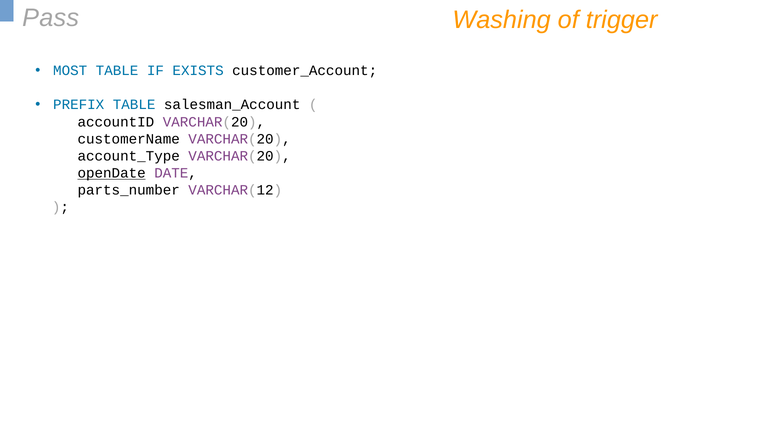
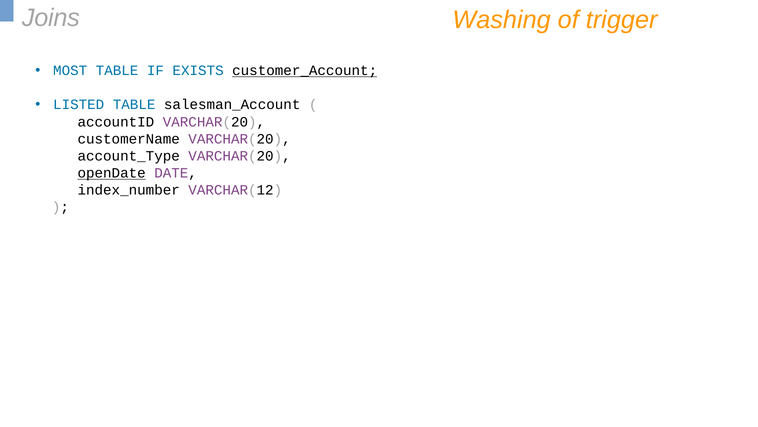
Pass: Pass -> Joins (51, 18)
customer_Account underline: none -> present (305, 70)
PREFIX: PREFIX -> LISTED (79, 105)
parts_number: parts_number -> index_number (129, 190)
